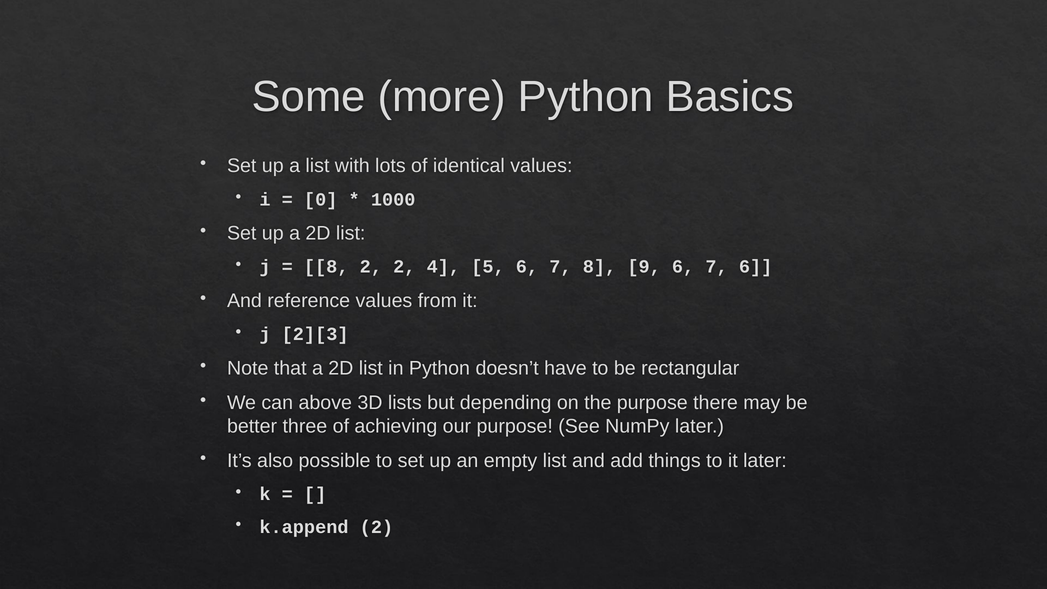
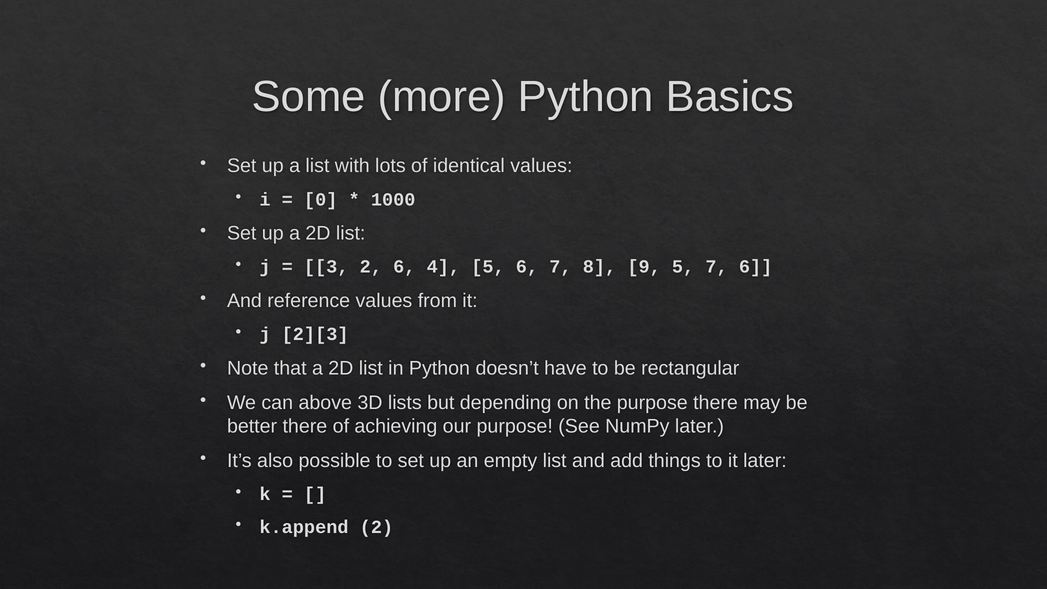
8: 8 -> 3 (326, 267)
2 2: 2 -> 6 (404, 267)
9 6: 6 -> 5 (683, 267)
better three: three -> there (305, 426)
